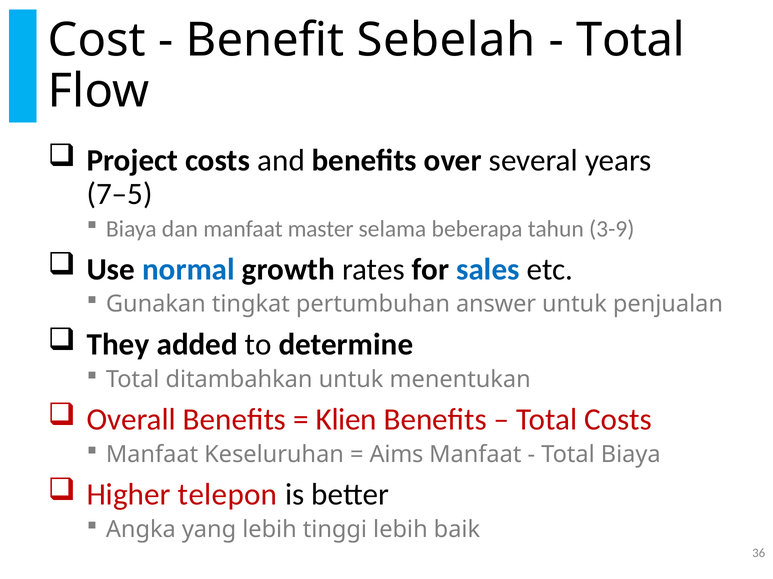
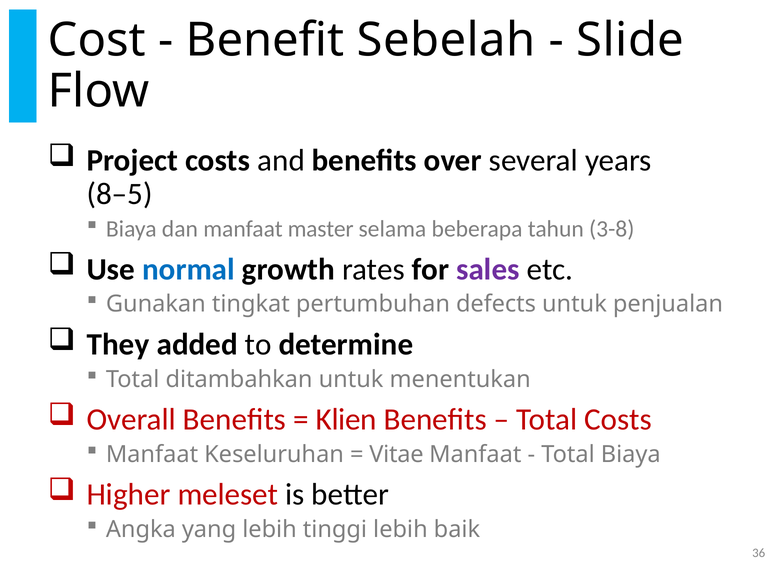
Total: Total -> Slide (630, 40)
7–5: 7–5 -> 8–5 (120, 194)
3-9: 3-9 -> 3-8 (612, 229)
sales colour: blue -> purple (488, 270)
answer: answer -> defects (496, 305)
Aims: Aims -> Vitae (396, 455)
telepon: telepon -> meleset (228, 495)
